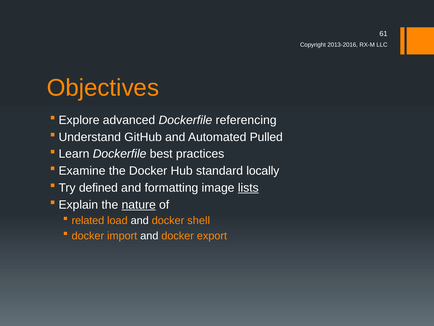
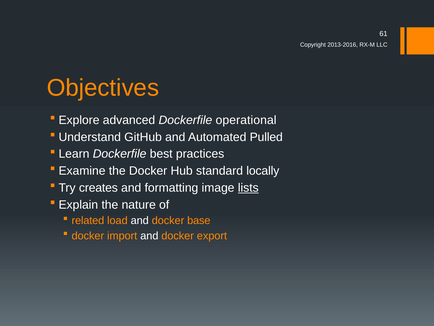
referencing: referencing -> operational (246, 120)
defined: defined -> creates (98, 188)
nature underline: present -> none (139, 204)
shell: shell -> base (199, 220)
